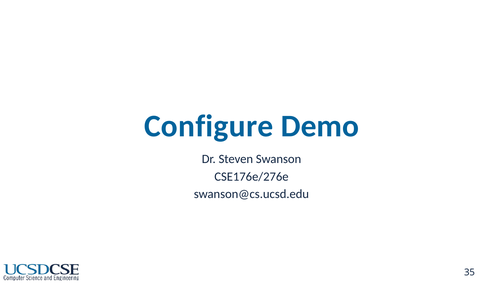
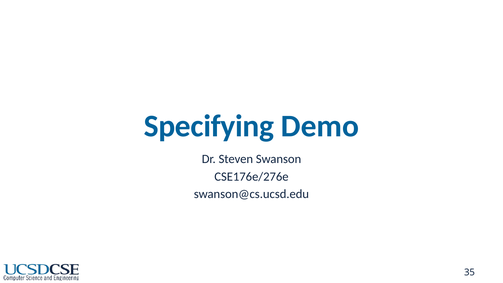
Configure: Configure -> Specifying (209, 126)
